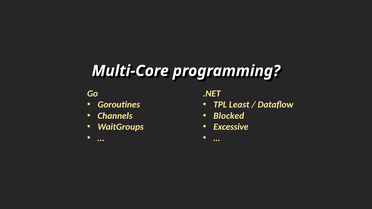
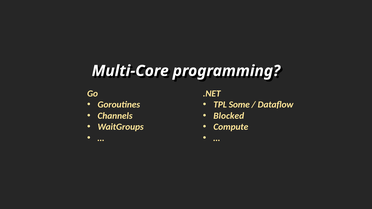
Least: Least -> Some (239, 105)
Excessive: Excessive -> Compute (231, 127)
